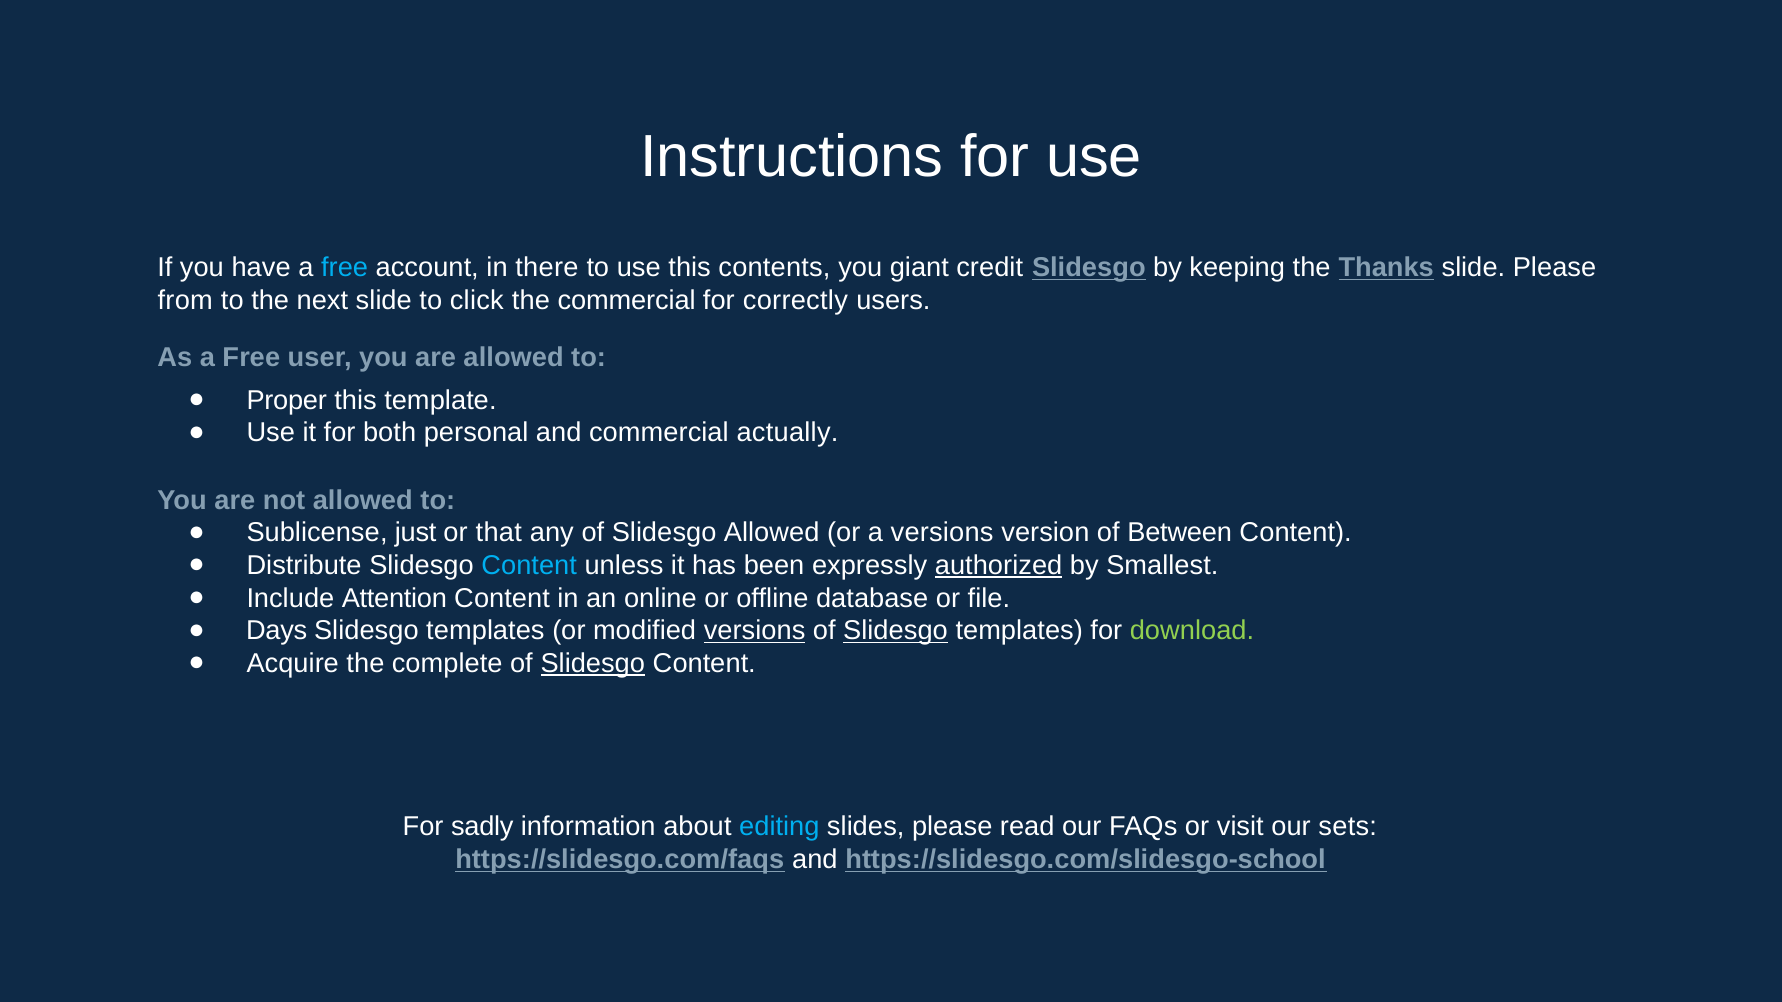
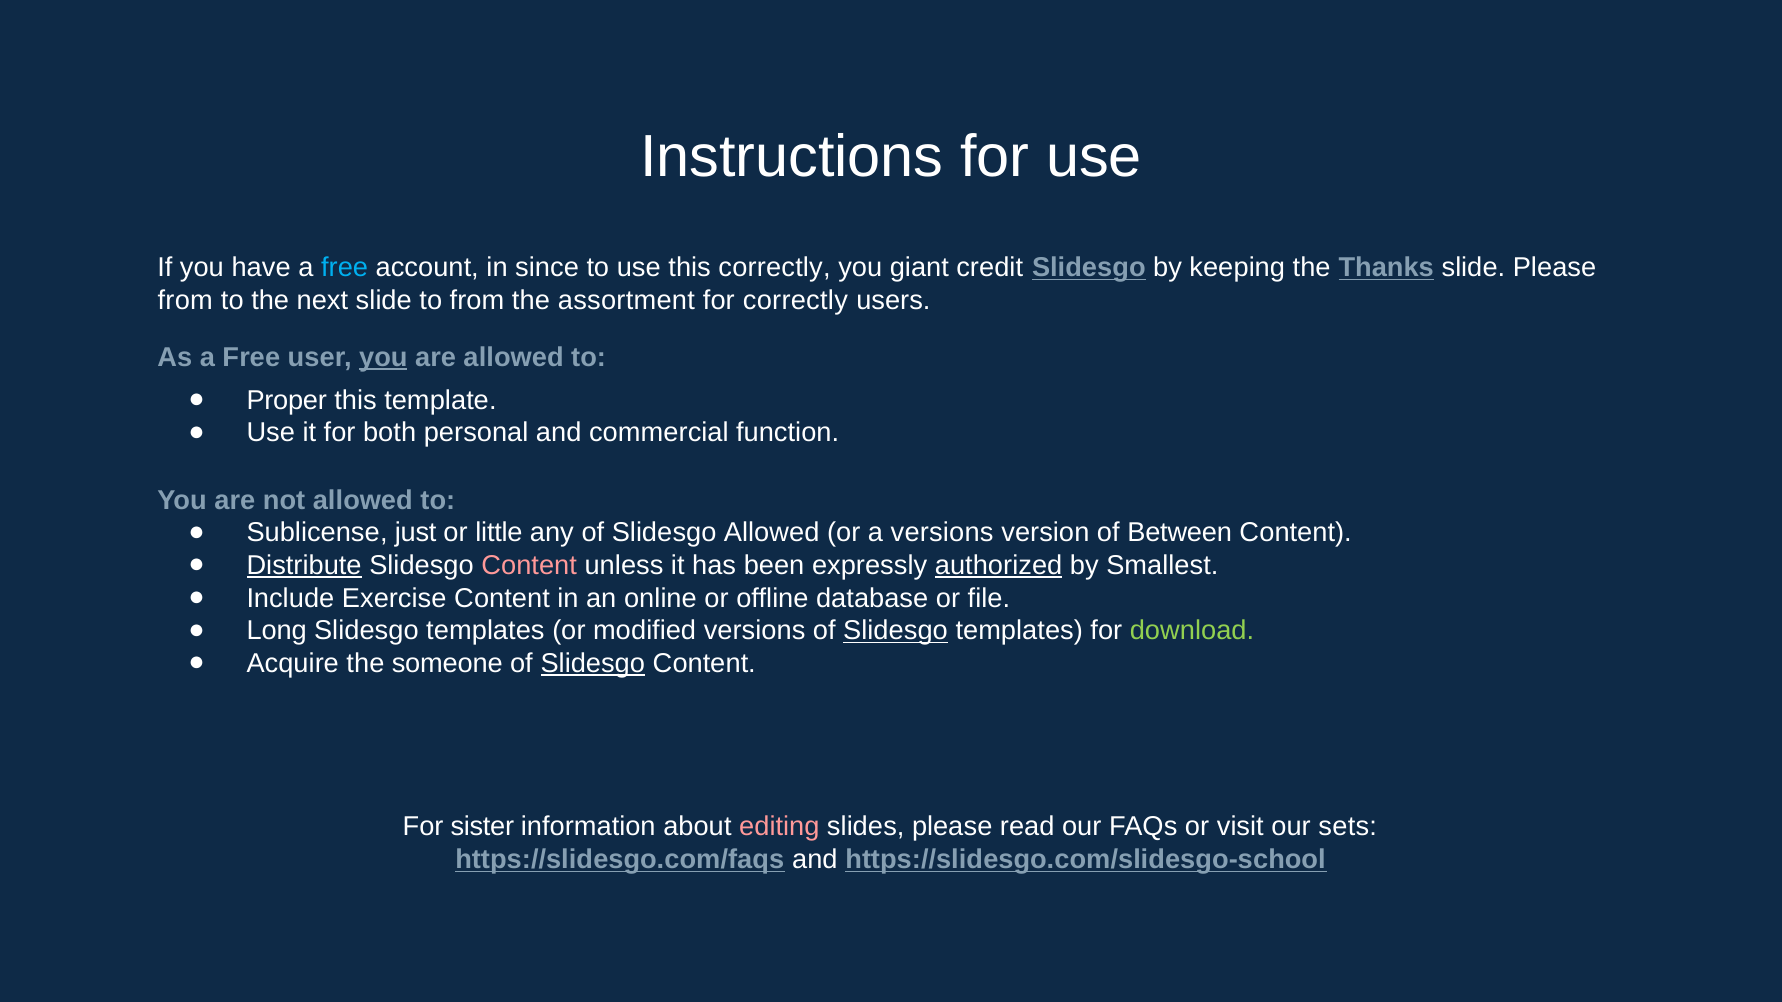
there: there -> since (547, 268)
this contents: contents -> correctly (775, 268)
to click: click -> from (477, 300)
the commercial: commercial -> assortment (626, 300)
you underline: none -> present (383, 358)
actually: actually -> function (788, 433)
that: that -> little (499, 533)
Distribute underline: none -> present (304, 566)
Content colour: light blue -> pink (529, 566)
Attention: Attention -> Exercise (394, 598)
Days: Days -> Long (277, 631)
versions underline: present -> none (755, 631)
complete: complete -> someone (447, 664)
sadly: sadly -> sister (482, 827)
editing colour: light blue -> pink (779, 827)
